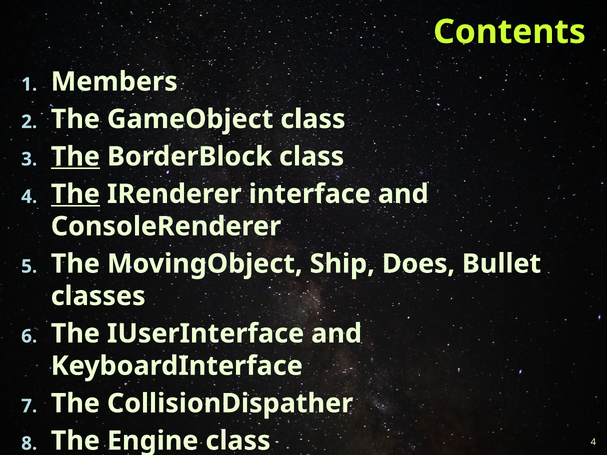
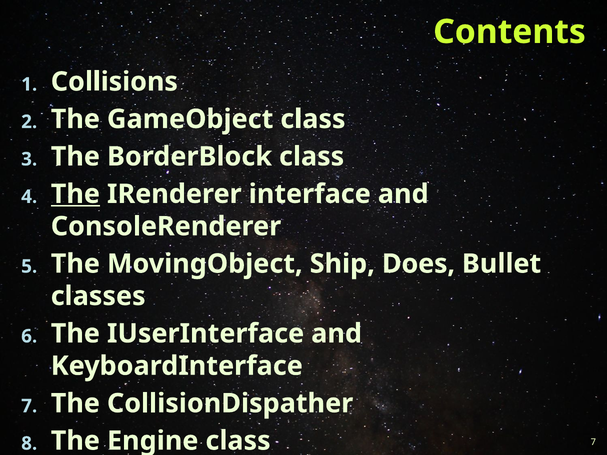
Members: Members -> Collisions (114, 82)
The underline: present -> none (75, 157)
4: 4 -> 7 (593, 442)
